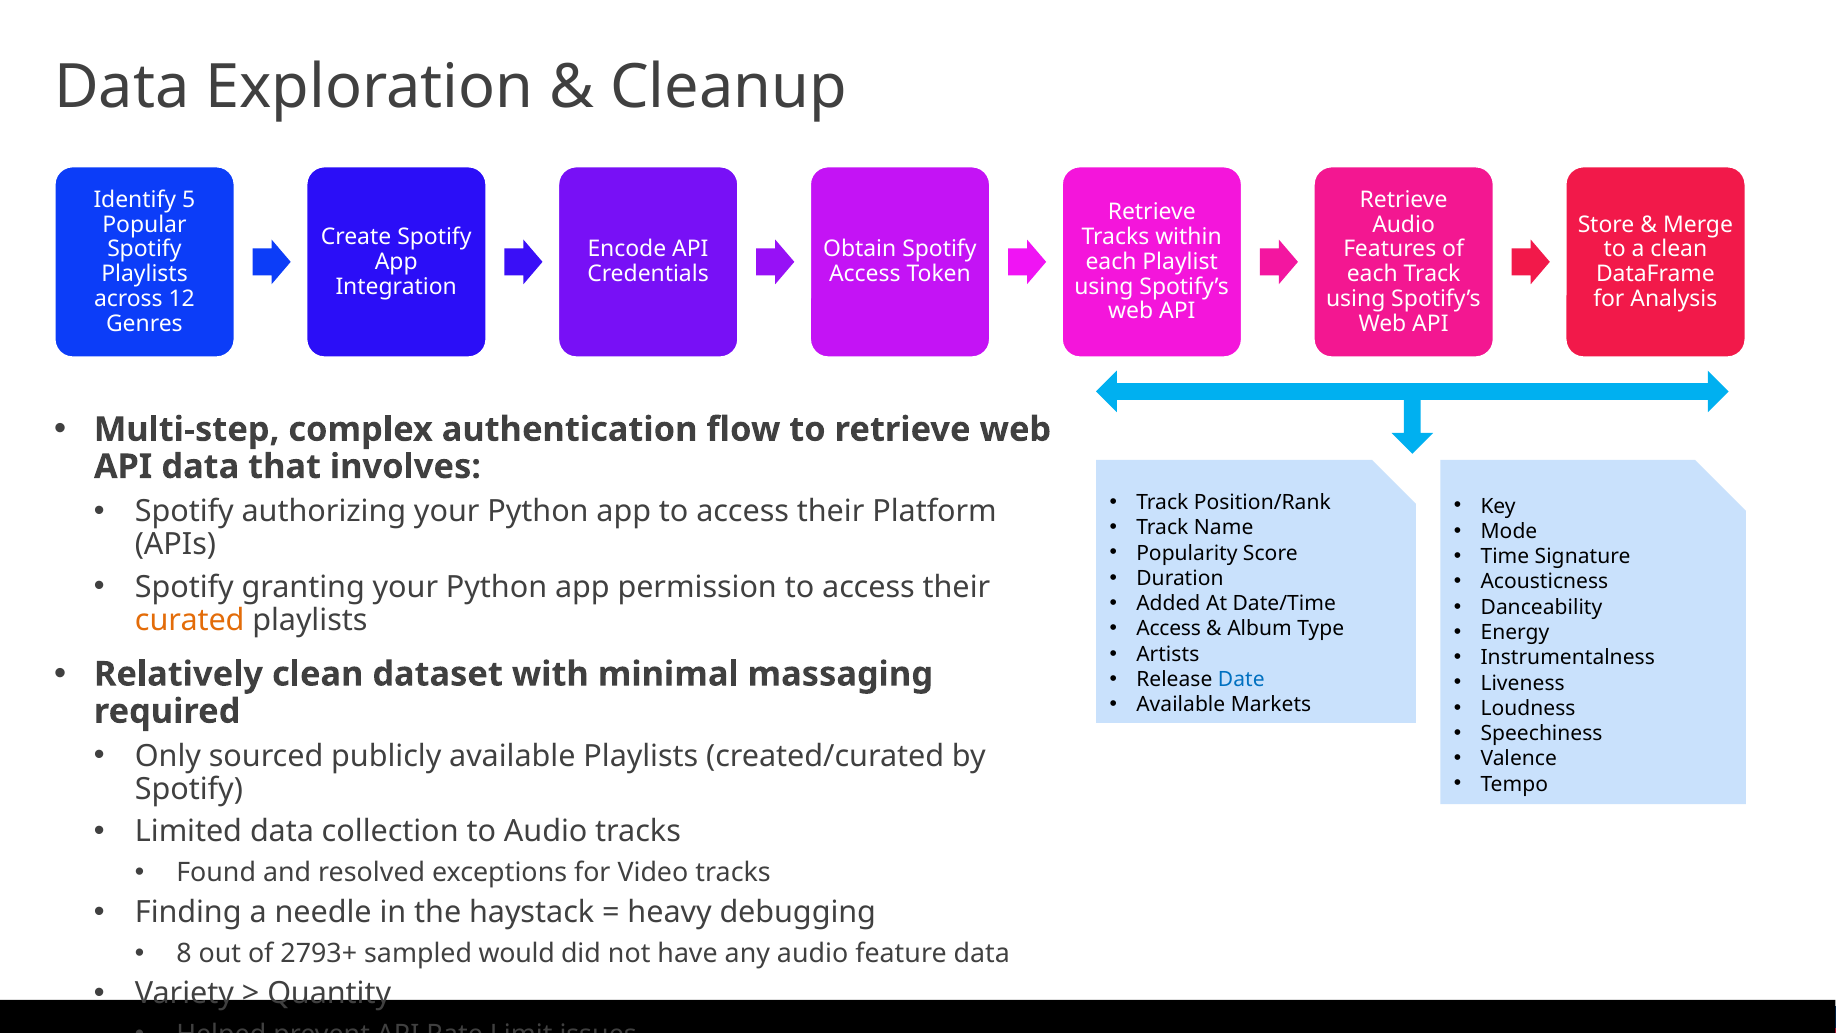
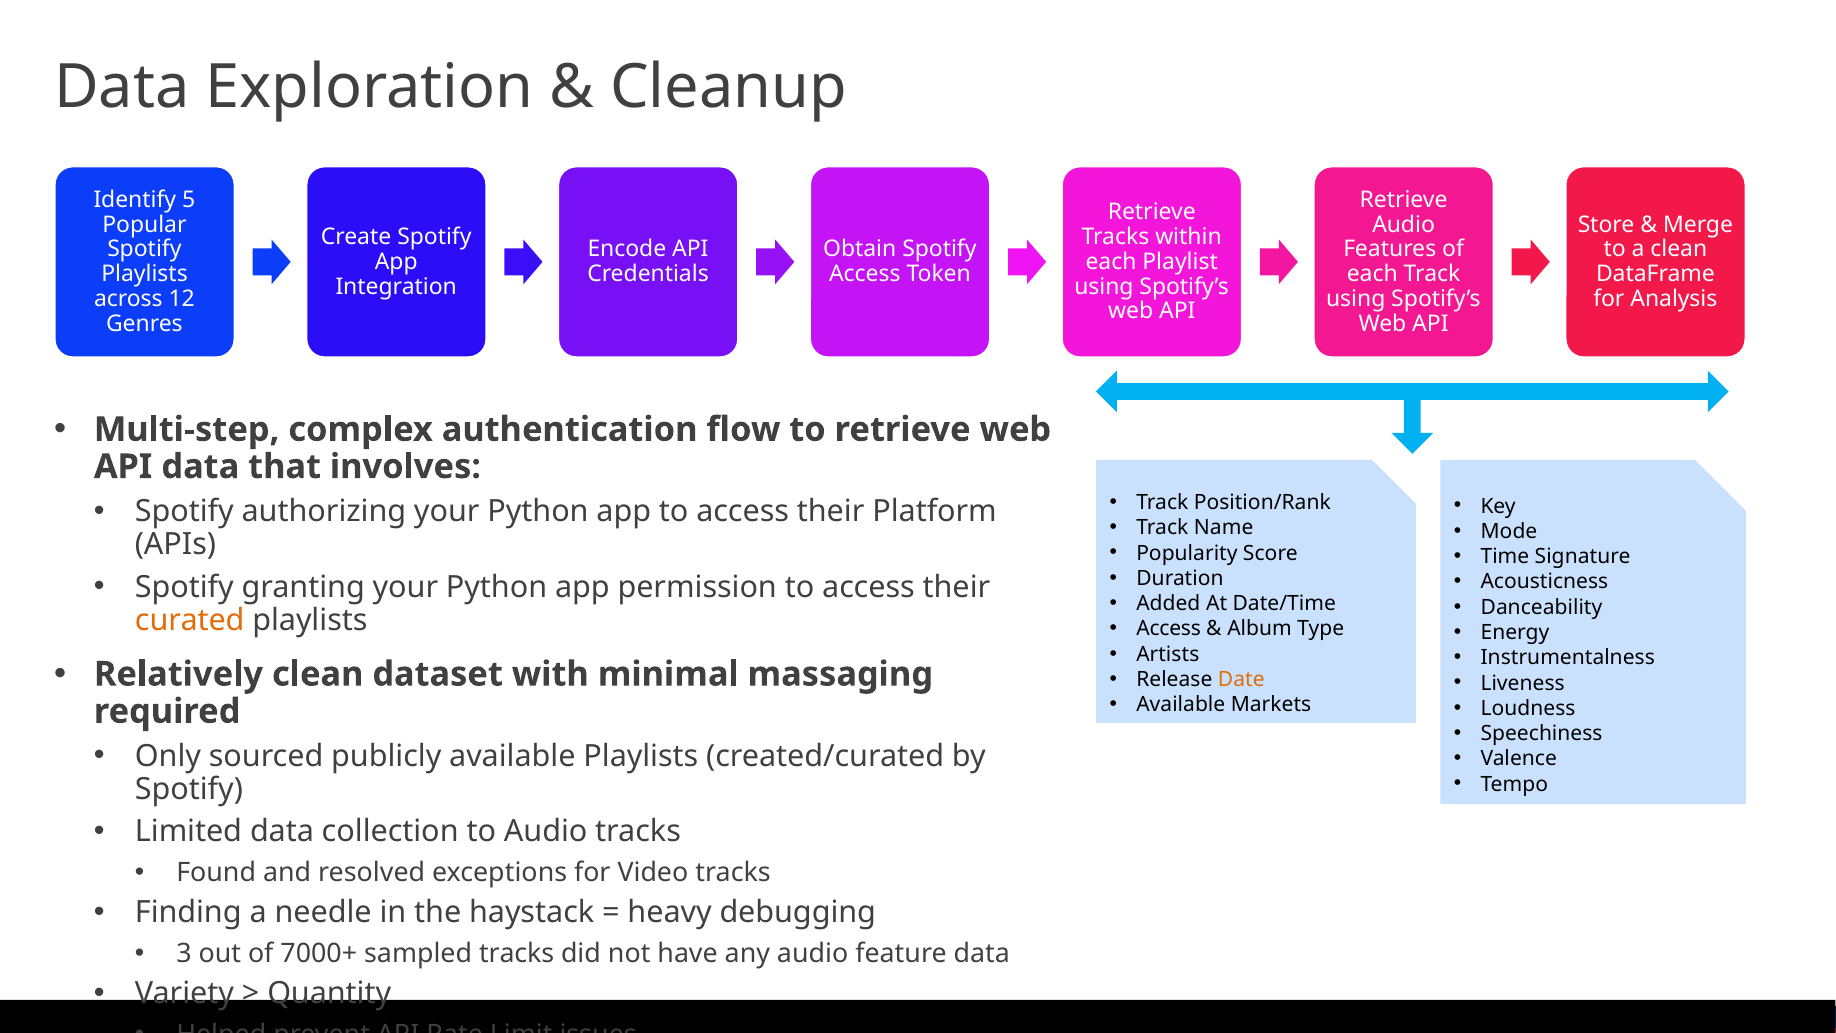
Date colour: blue -> orange (1241, 679)
8: 8 -> 3 (184, 953)
2793+: 2793+ -> 7000+ (319, 953)
sampled would: would -> tracks (517, 953)
